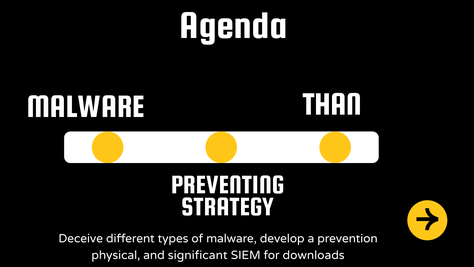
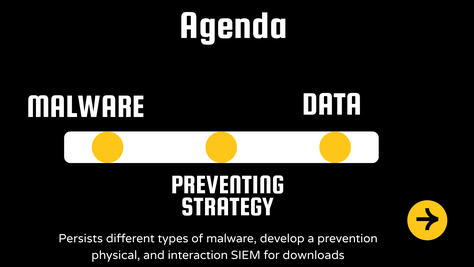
THAN: THAN -> DATA (332, 104)
Deceive: Deceive -> Persists (81, 238)
significant: significant -> interaction (198, 255)
